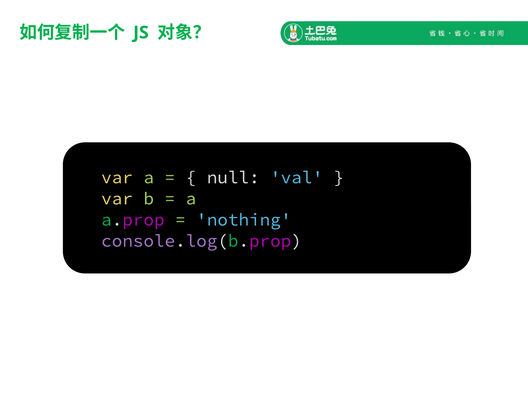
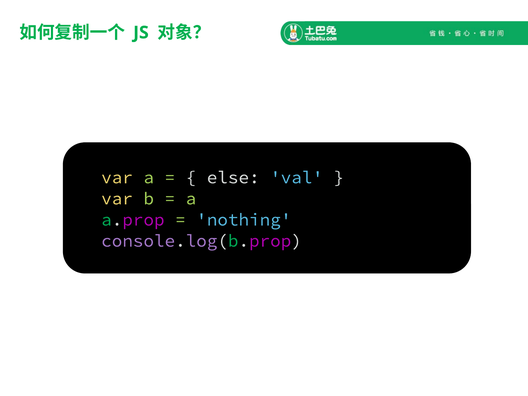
null: null -> else (233, 177)
